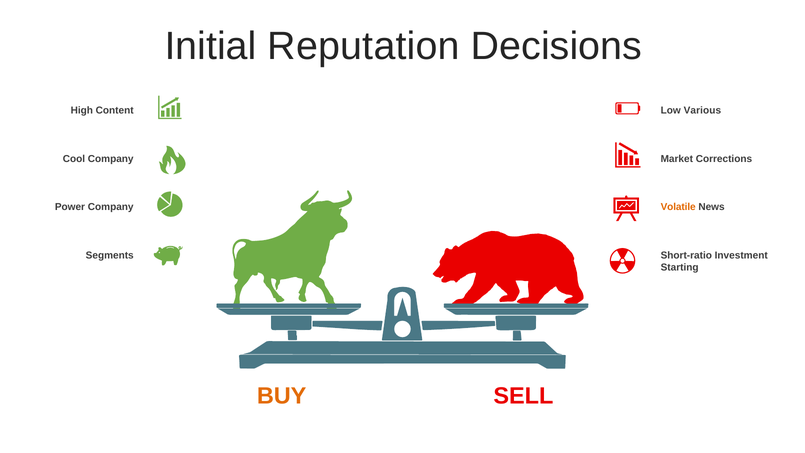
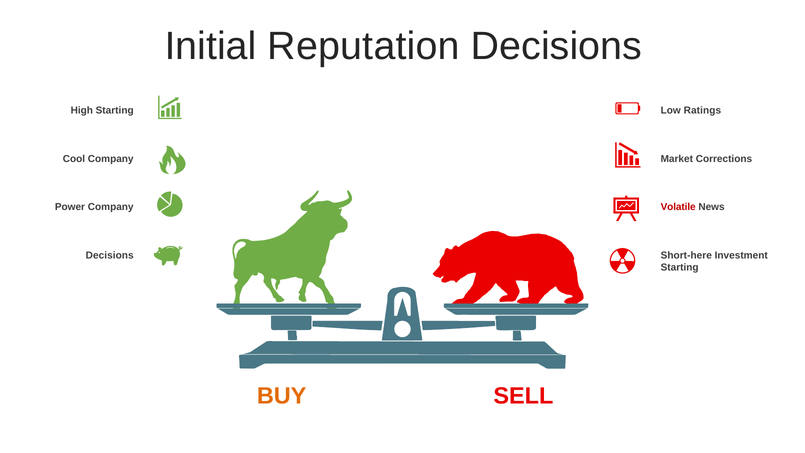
High Content: Content -> Starting (115, 110)
Various: Various -> Ratings (702, 110)
Volatile colour: orange -> red (678, 207)
Segments: Segments -> Decisions (110, 255)
Short-ratio: Short-ratio -> Short-here (686, 255)
